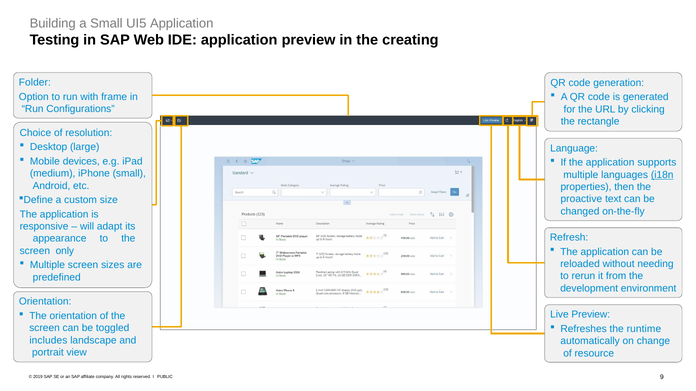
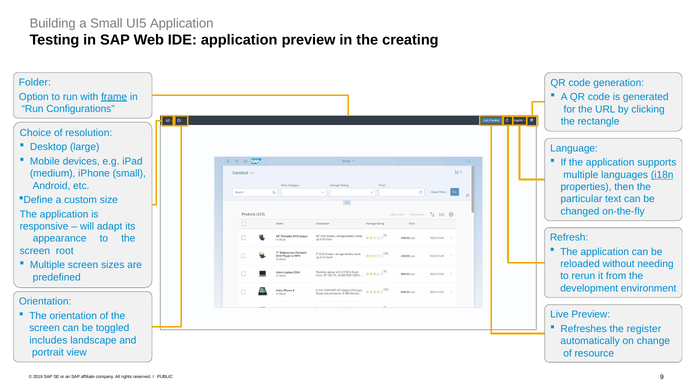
frame underline: none -> present (114, 97)
proactive: proactive -> particular (581, 199)
only: only -> root (65, 251)
runtime: runtime -> register (644, 329)
